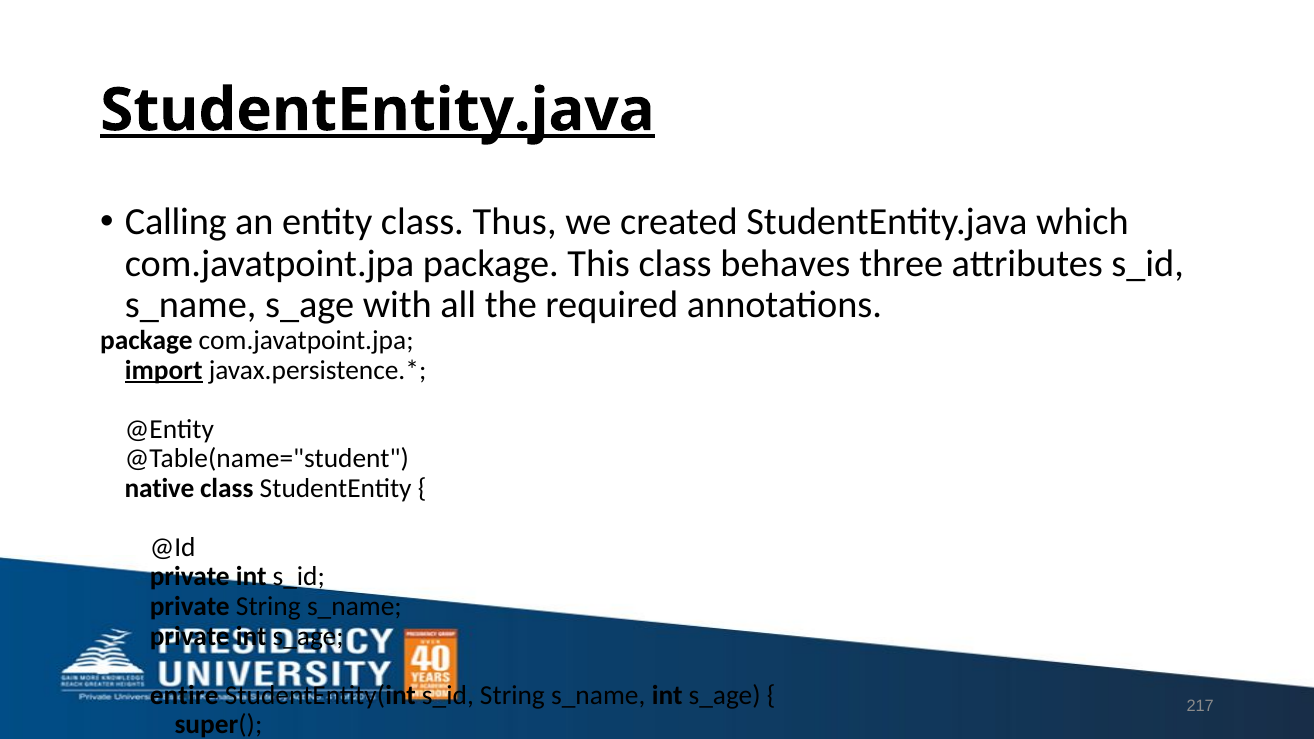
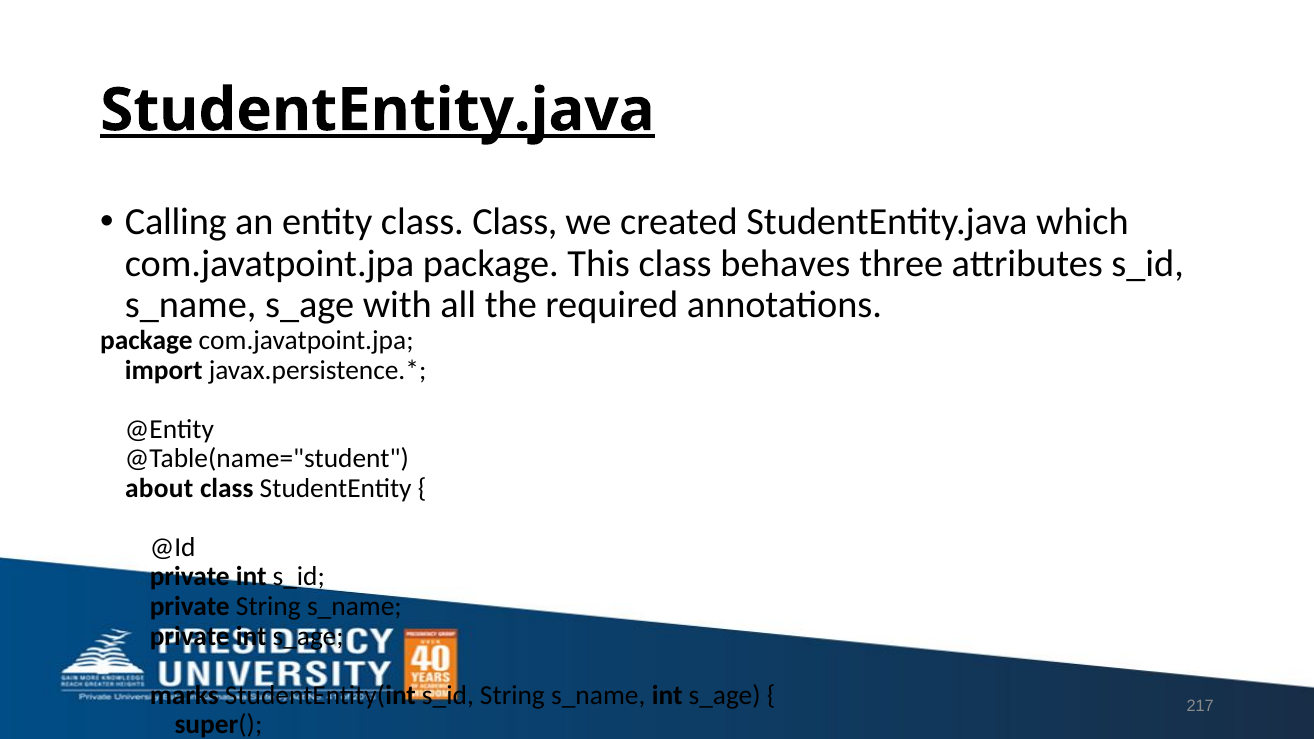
class Thus: Thus -> Class (515, 222)
import underline: present -> none (164, 370)
native: native -> about (159, 488)
entire: entire -> marks (184, 695)
